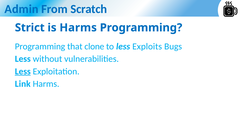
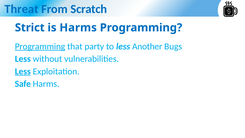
Admin: Admin -> Threat (22, 9)
Programming underline: none -> present (40, 46)
clone: clone -> party (94, 46)
Exploits: Exploits -> Another (147, 46)
Link: Link -> Safe (23, 84)
